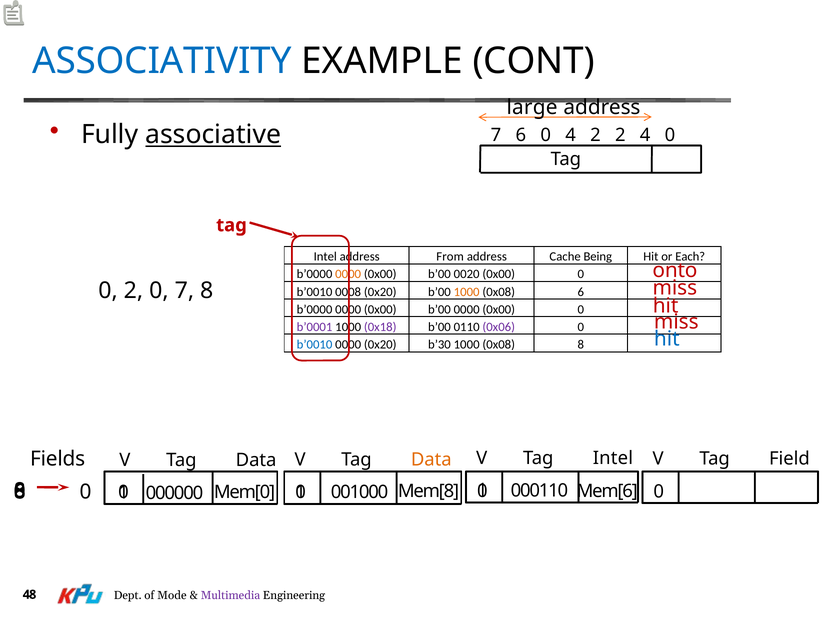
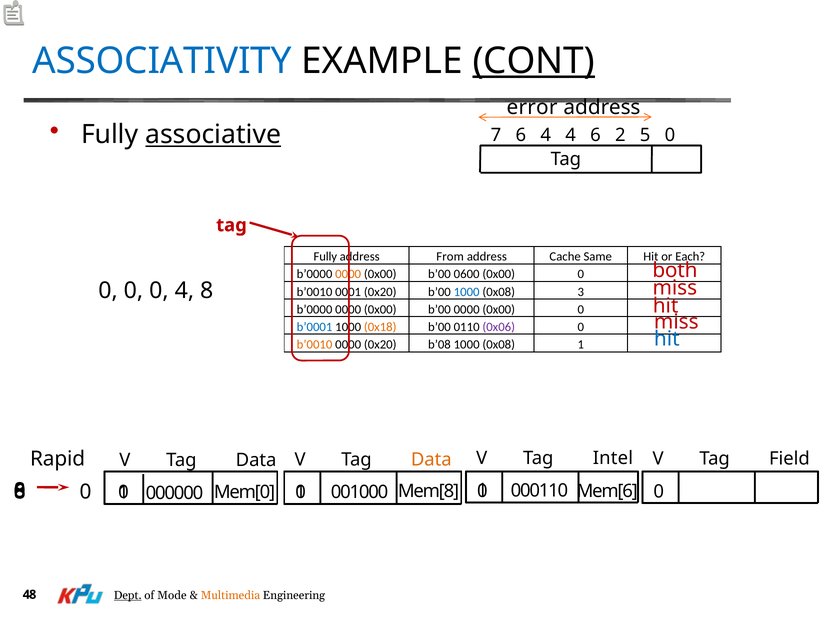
CONT underline: none -> present (534, 61)
large: large -> error (532, 107)
6 0: 0 -> 4 (546, 135)
4 2: 2 -> 6 (595, 135)
2 4: 4 -> 5 (645, 135)
Intel: Intel -> Fully (325, 257)
Being: Being -> Same (598, 257)
onto: onto -> both (675, 270)
0020: 0020 -> 0600 (467, 274)
2: 2 -> 0 (133, 291)
7: 7 -> 4 (184, 291)
0008: 0008 -> 0001 (348, 292)
1000 colour: orange -> blue (467, 292)
0x08 6: 6 -> 3 (581, 292)
b’0001 colour: purple -> blue (315, 327)
0x18 colour: purple -> orange (380, 327)
b’0010 colour: blue -> orange (315, 345)
b’30: b’30 -> b’08 (439, 345)
0x08 8: 8 -> 1 (581, 345)
Fields: Fields -> Rapid (58, 459)
Dept underline: none -> present (128, 595)
Multimedia colour: purple -> orange (230, 595)
